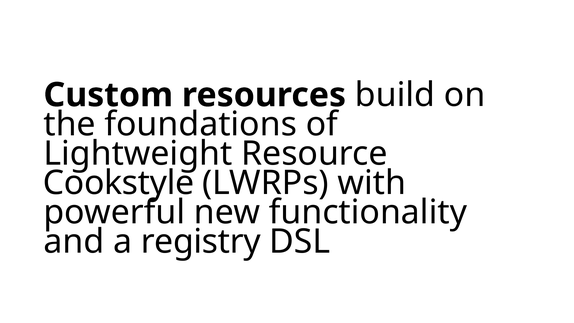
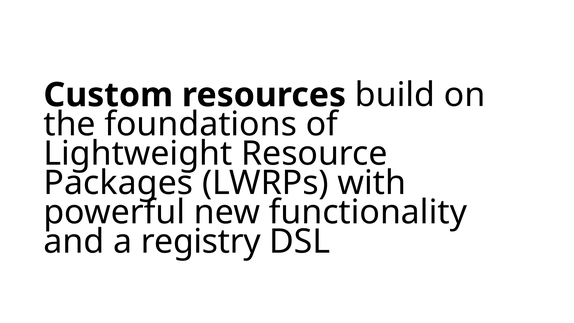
Cookstyle: Cookstyle -> Packages (118, 183)
